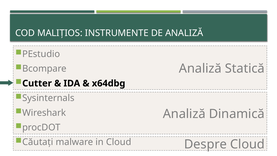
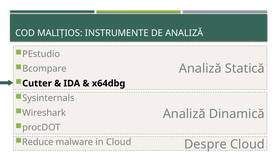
Căutați: Căutați -> Reduce (38, 142)
